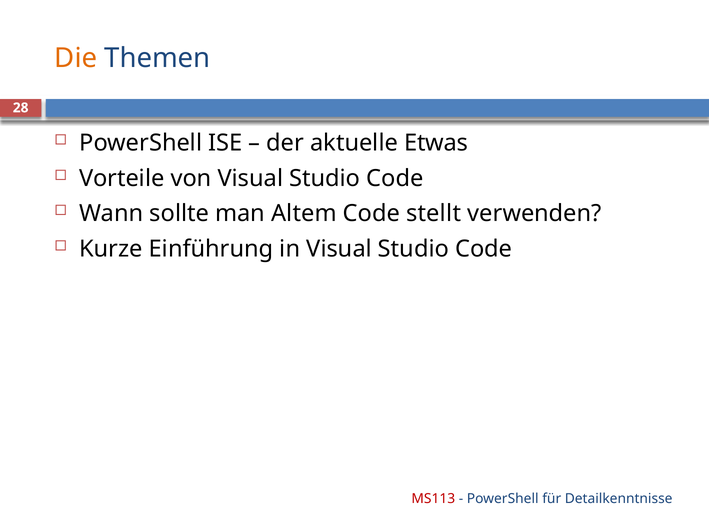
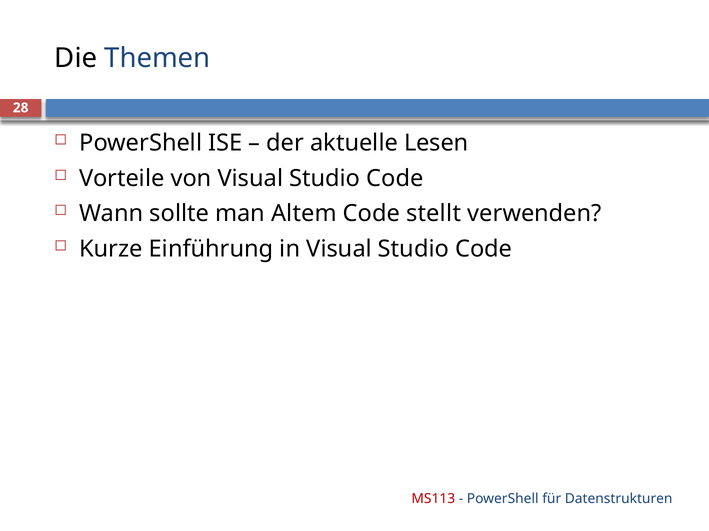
Die colour: orange -> black (76, 58)
Etwas: Etwas -> Lesen (436, 143)
Detailkenntnisse: Detailkenntnisse -> Datenstrukturen (619, 500)
